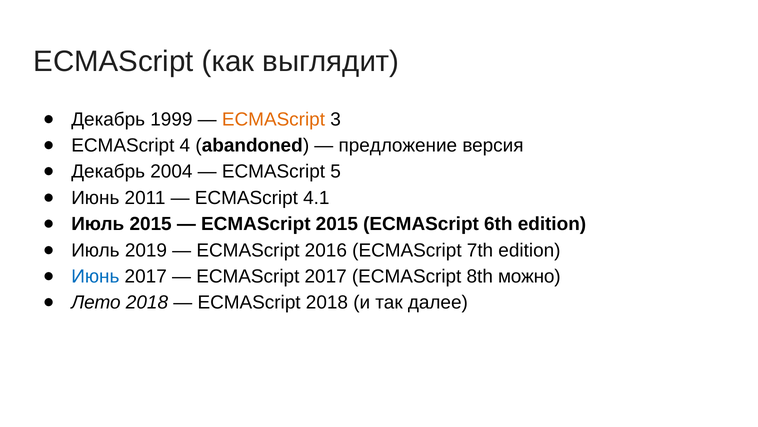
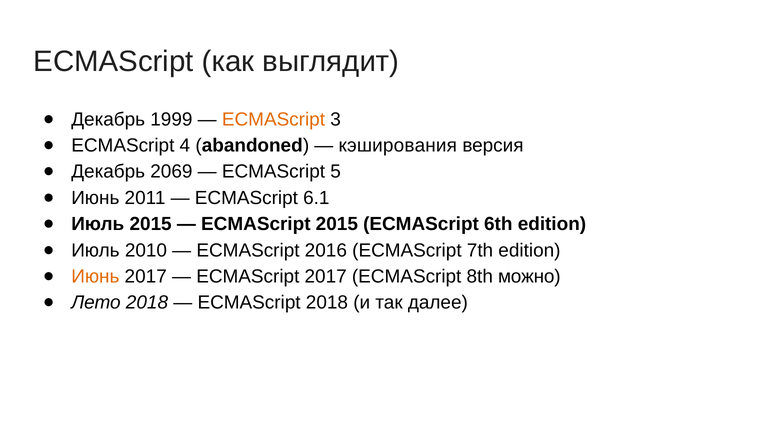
предложение: предложение -> кэширования (398, 145)
2004: 2004 -> 2069 (171, 171)
4.1: 4.1 -> 6.1 (316, 198)
2019: 2019 -> 2010 (146, 250)
Июнь colour: blue -> orange (95, 276)
